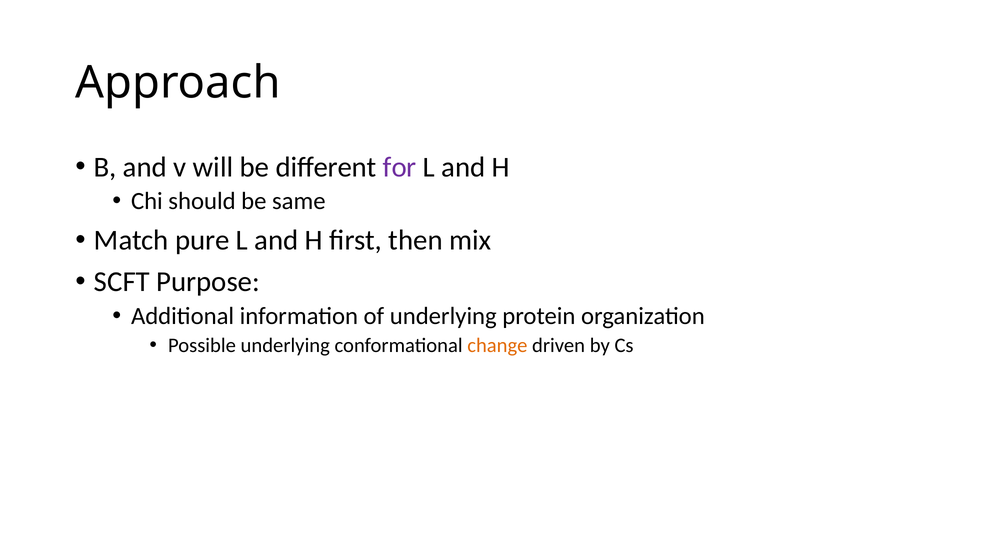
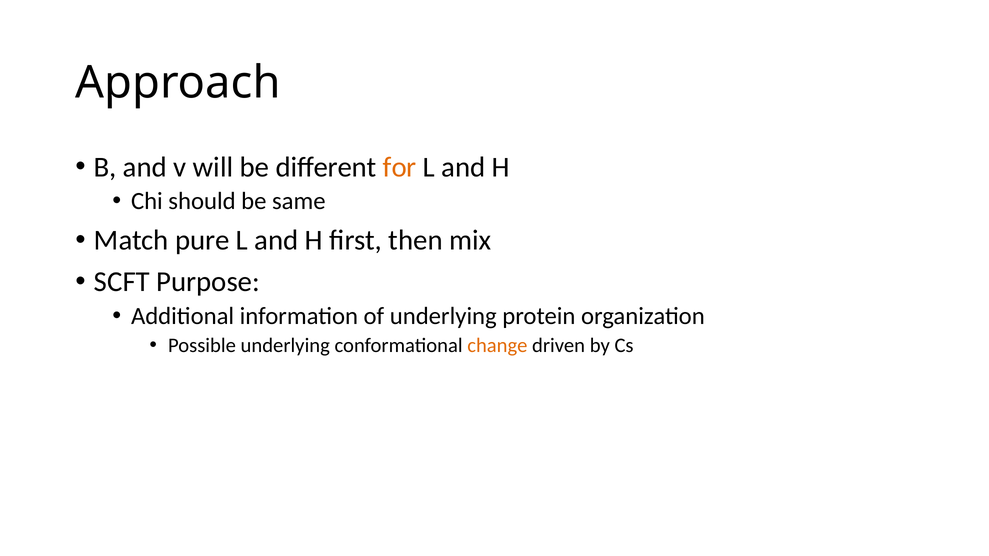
for colour: purple -> orange (400, 167)
